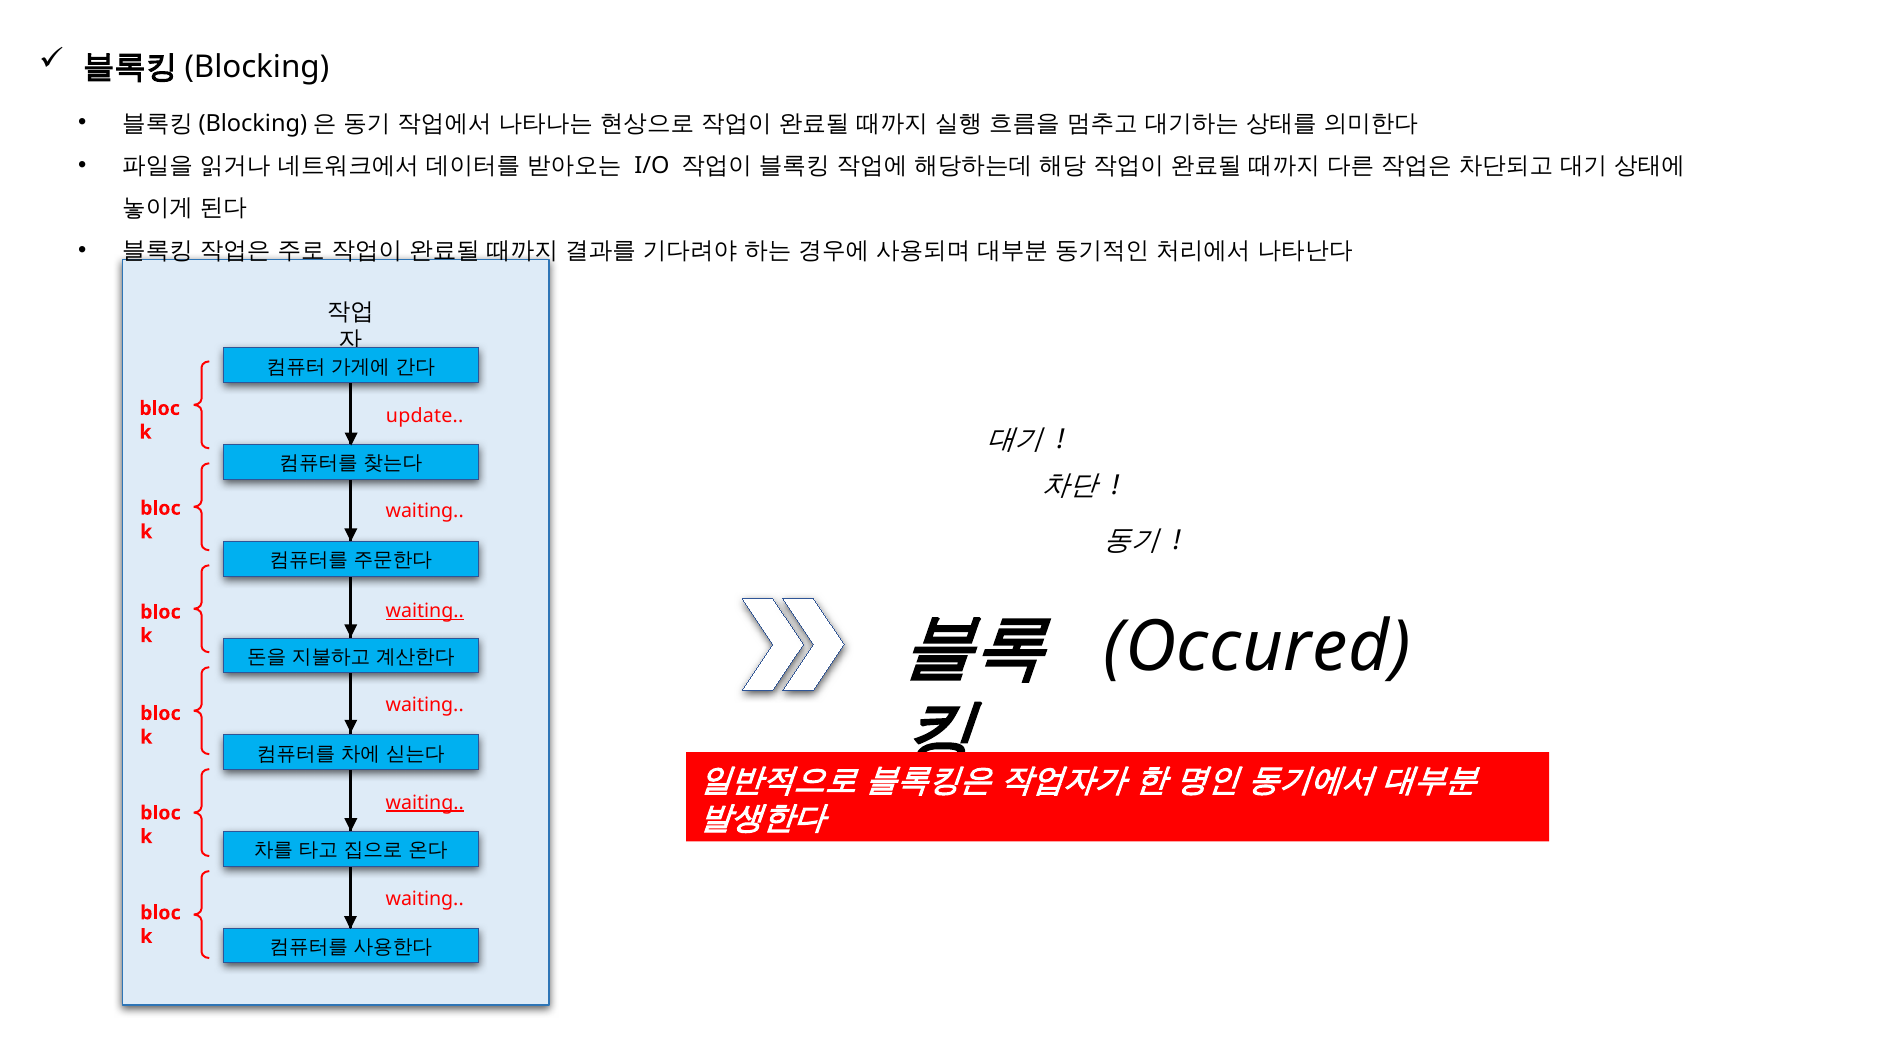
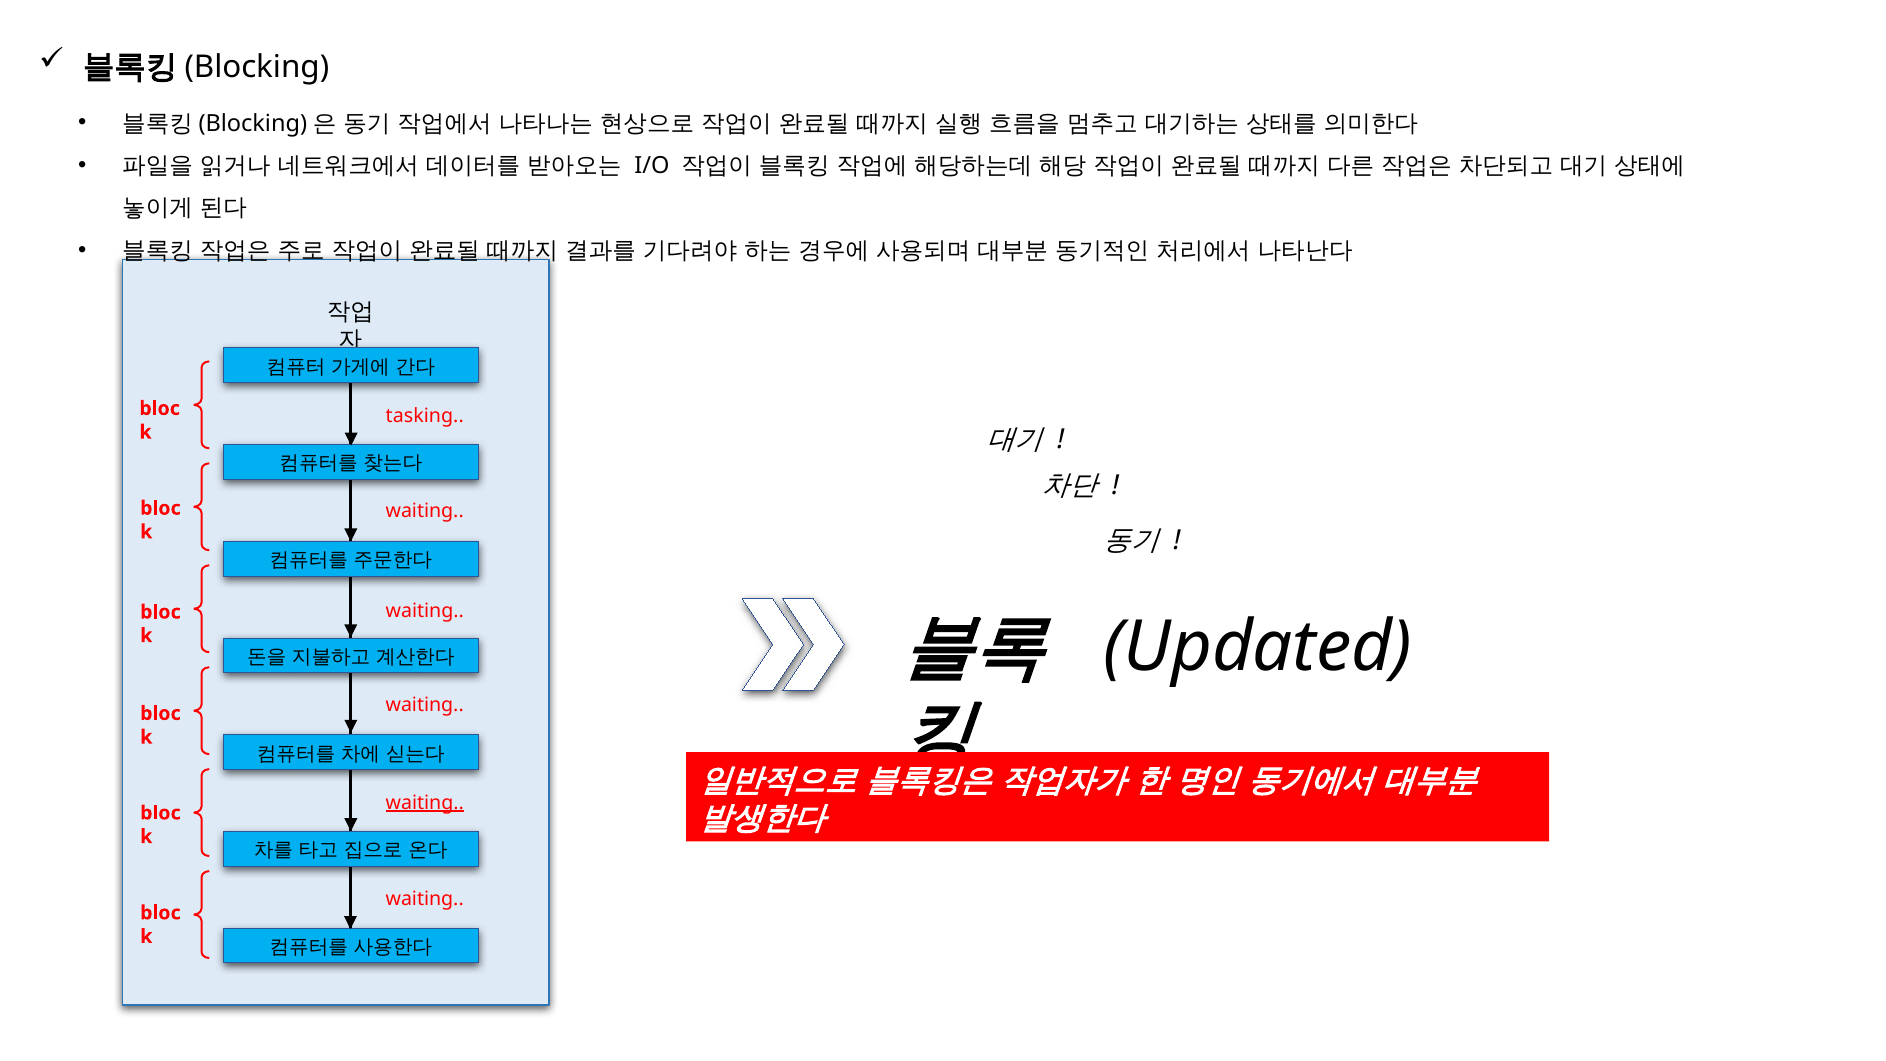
update: update -> tasking (425, 416)
waiting underline: present -> none (425, 611)
Occured: Occured -> Updated (1258, 648)
